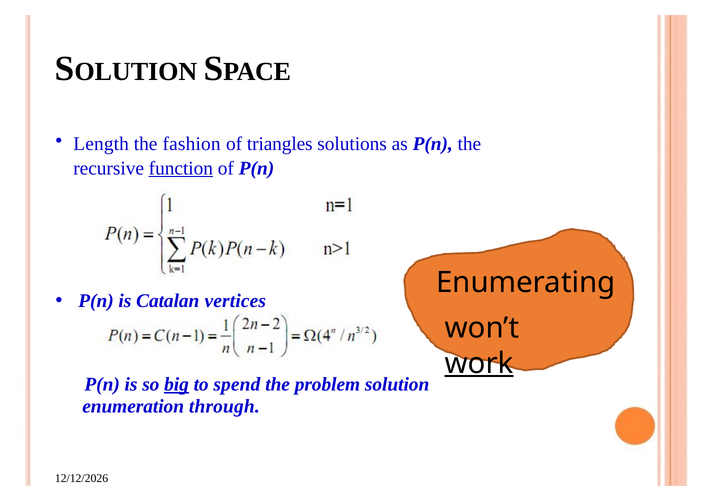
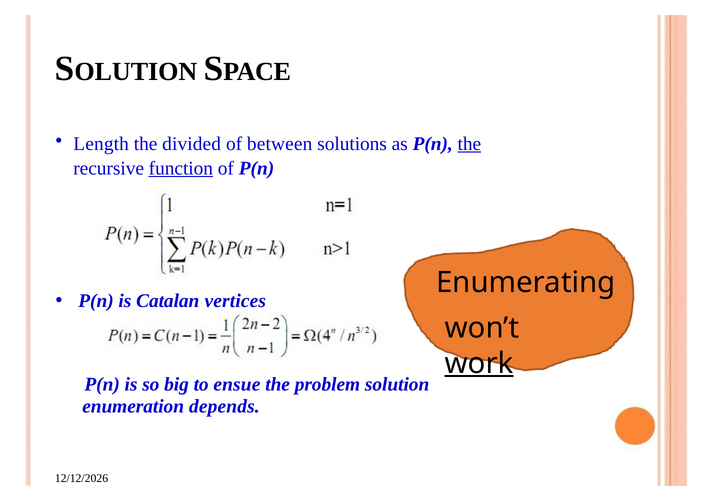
fashion: fashion -> divided (192, 144)
triangles: triangles -> between (280, 144)
the underline: none -> present (469, 144)
big underline: present -> none (177, 385)
spend: spend -> ensue (237, 385)
through: through -> depends (224, 407)
